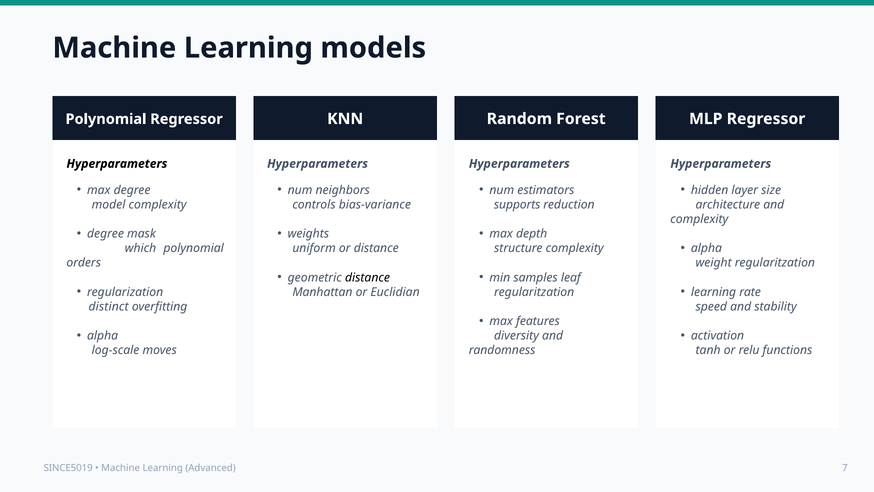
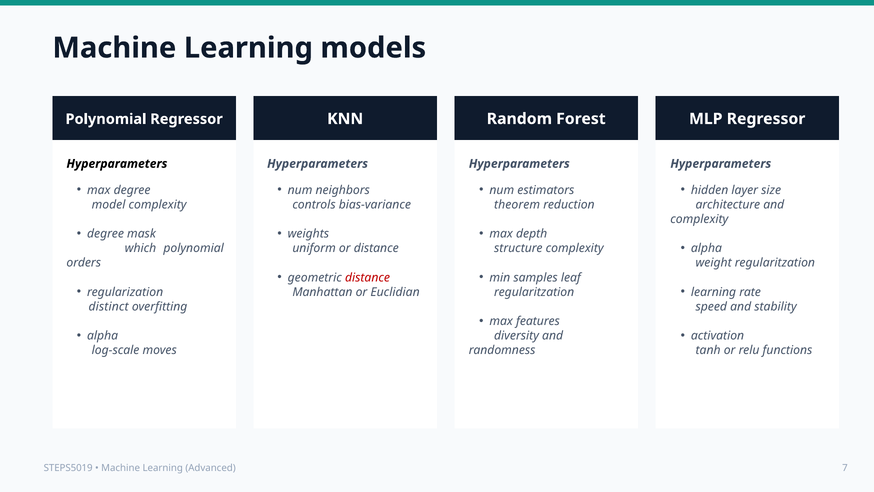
supports: supports -> theorem (517, 204)
distance colour: black -> red (368, 277)
SINCE5019: SINCE5019 -> STEPS5019 (68, 468)
